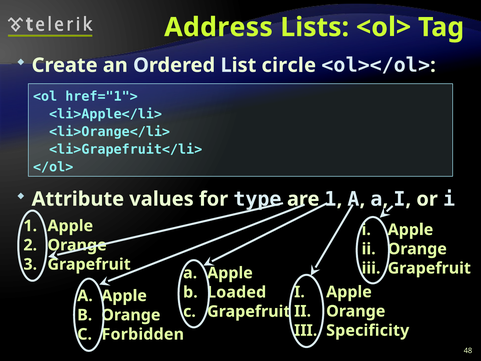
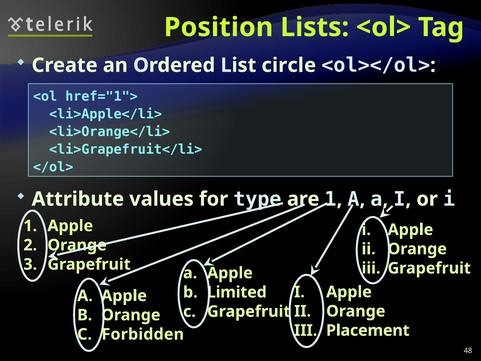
Address: Address -> Position (219, 27)
Loaded: Loaded -> Limited (237, 292)
Specificity: Specificity -> Placement (368, 330)
